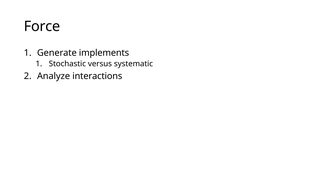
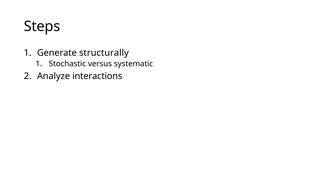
Force: Force -> Steps (42, 26)
implements: implements -> structurally (104, 53)
